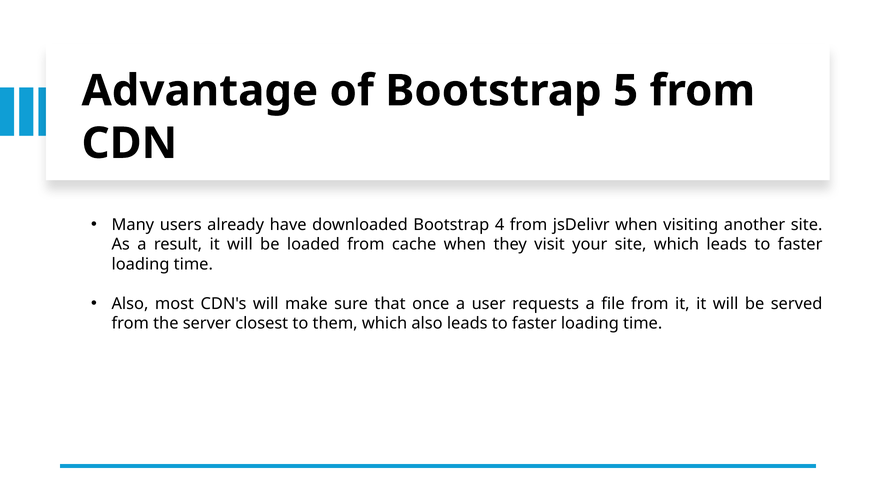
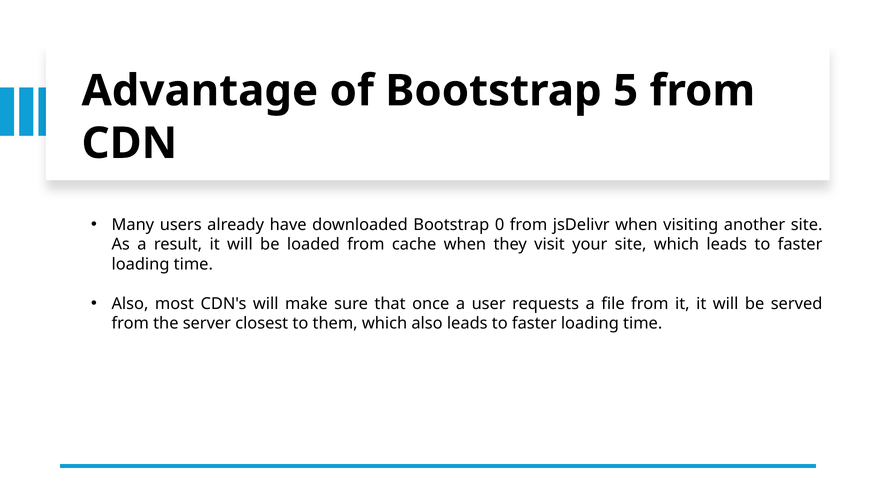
4: 4 -> 0 (500, 225)
